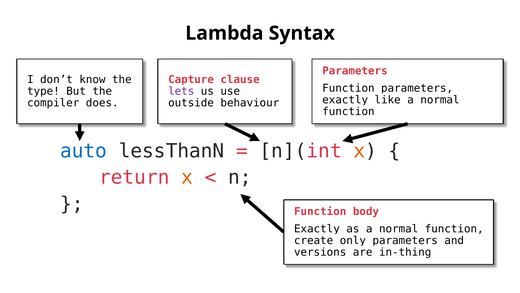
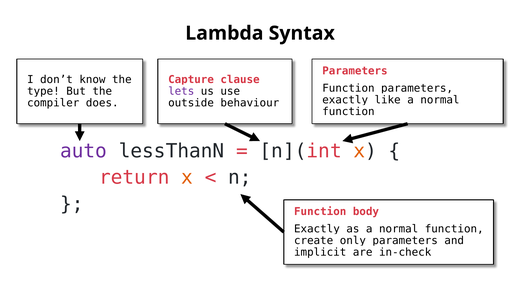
auto colour: blue -> purple (84, 151)
versions: versions -> implicit (320, 252)
in-thing: in-thing -> in-check (405, 252)
